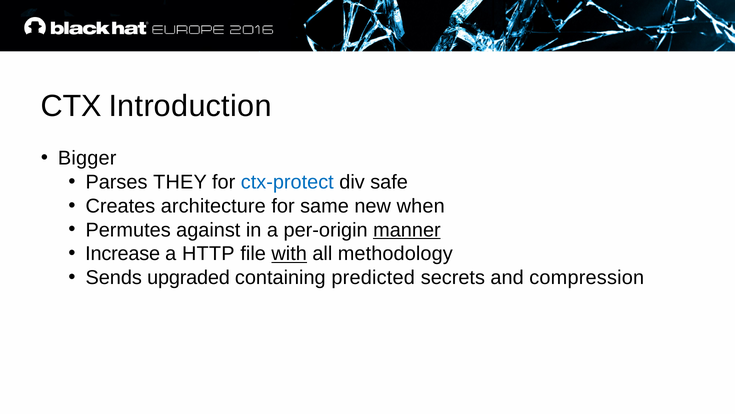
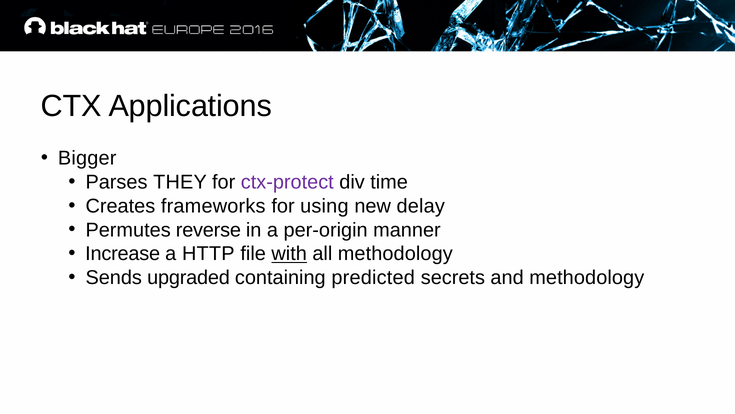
Introduction: Introduction -> Applications (190, 106)
ctx-protect colour: blue -> purple (287, 182)
safe: safe -> time (389, 182)
architecture: architecture -> frameworks (213, 206)
same: same -> using (324, 206)
when: when -> delay (421, 206)
against: against -> reverse (208, 230)
manner underline: present -> none (407, 230)
and compression: compression -> methodology (587, 277)
